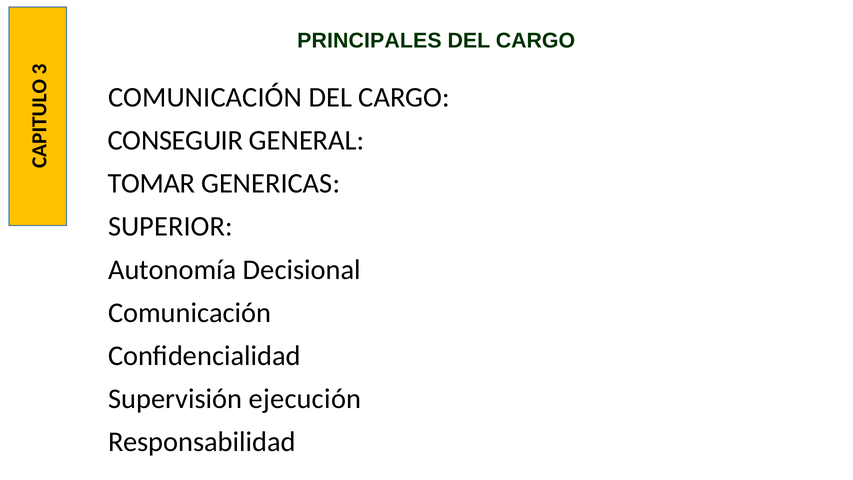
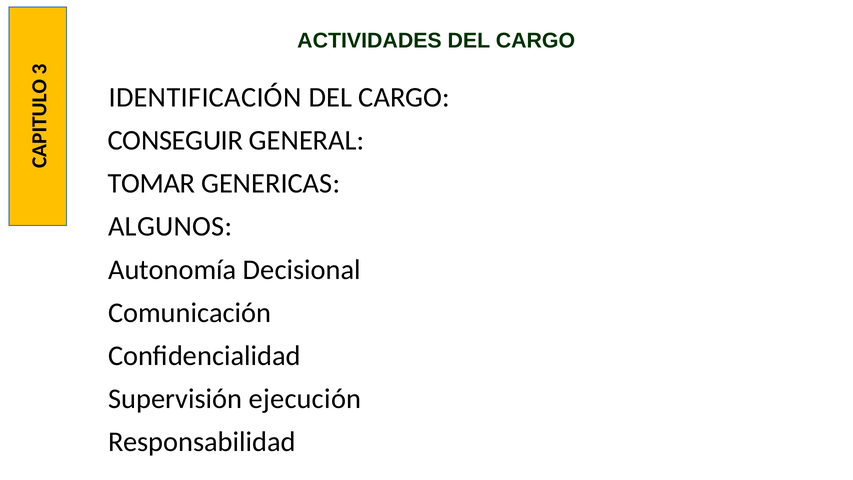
PRINCIPALES: PRINCIPALES -> ACTIVIDADES (369, 41)
COMUNICACIÓN: COMUNICACIÓN -> IDENTIFICACIÓN (205, 97)
SUPERIOR: SUPERIOR -> ALGUNOS (170, 226)
